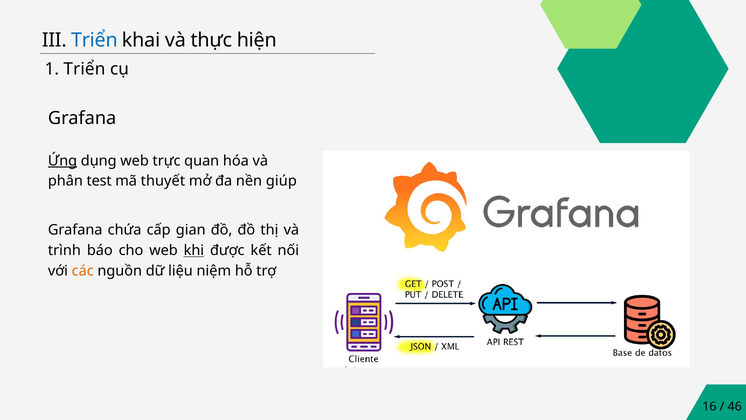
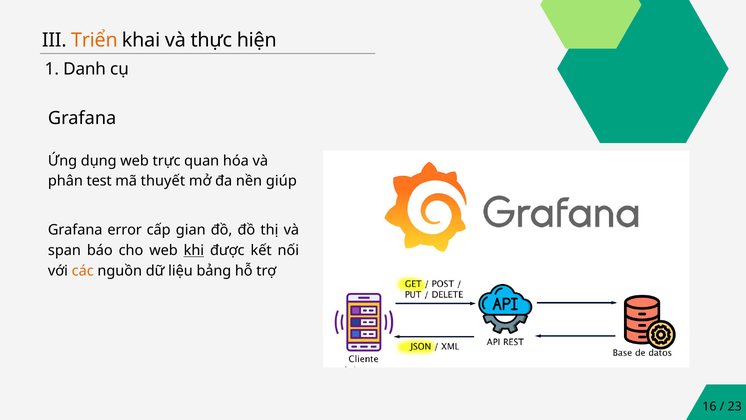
Triển colour: blue -> orange (94, 40)
1 Triển: Triển -> Danh (85, 69)
Ứng underline: present -> none (63, 161)
chứa: chứa -> error (125, 230)
trình: trình -> span (64, 250)
niệm: niệm -> bảng (214, 271)
46: 46 -> 23 (735, 406)
